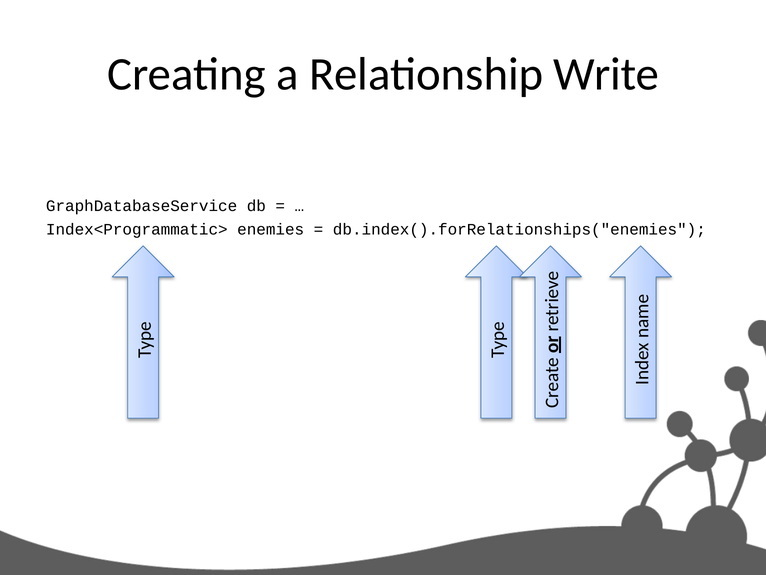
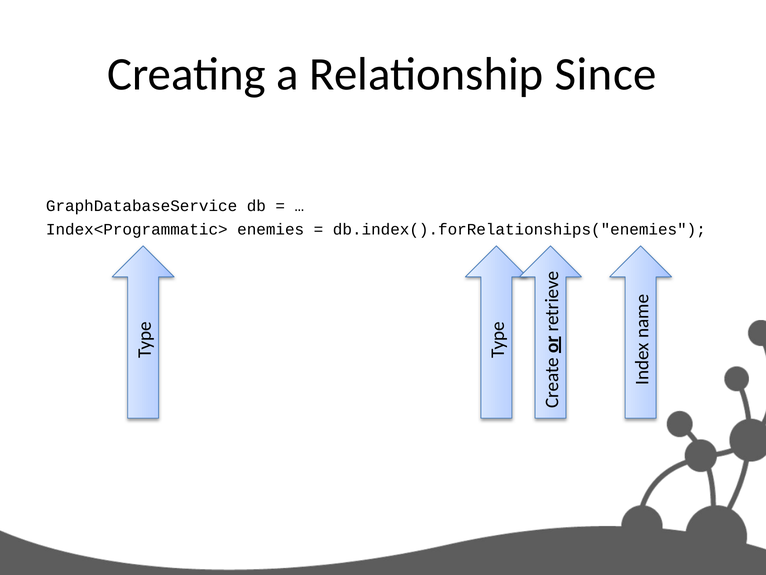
Write: Write -> Since (606, 74)
